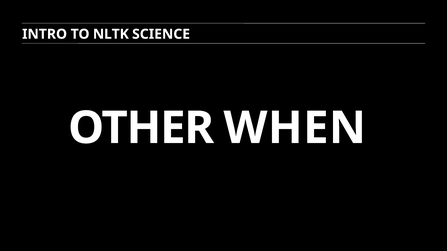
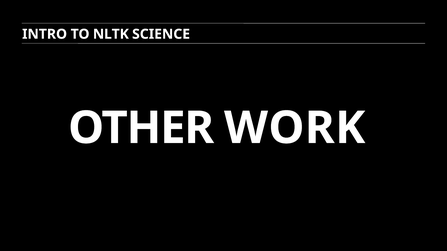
WHEN: WHEN -> WORK (295, 128)
